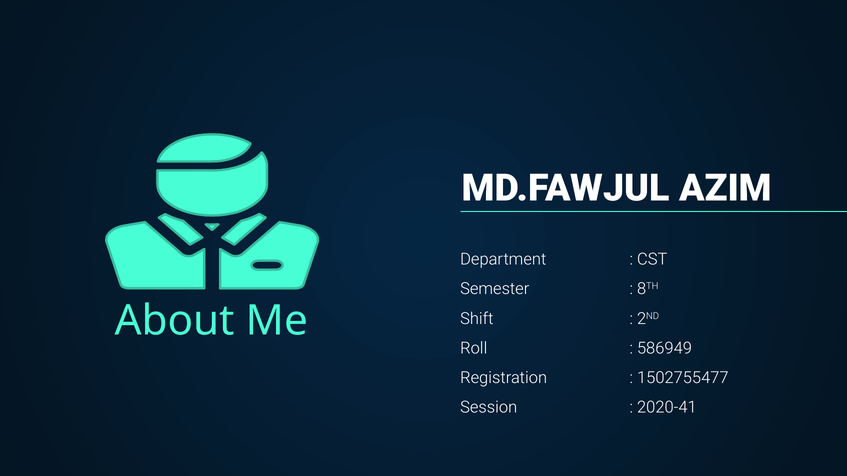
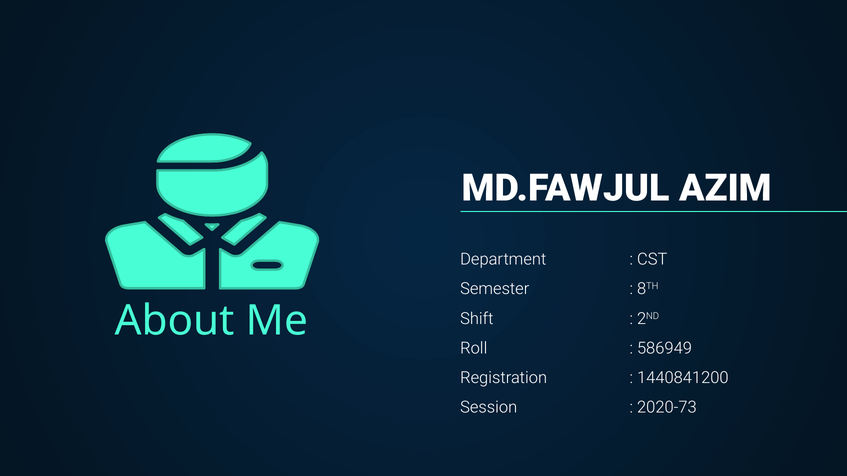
1502755477: 1502755477 -> 1440841200 (683, 378)
2020-41: 2020-41 -> 2020-73 (667, 408)
